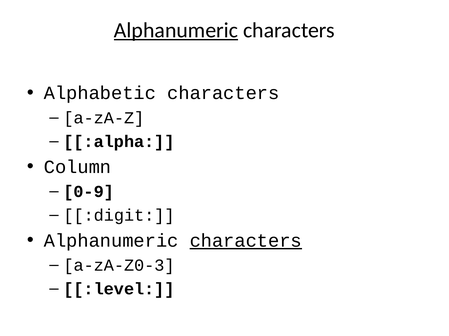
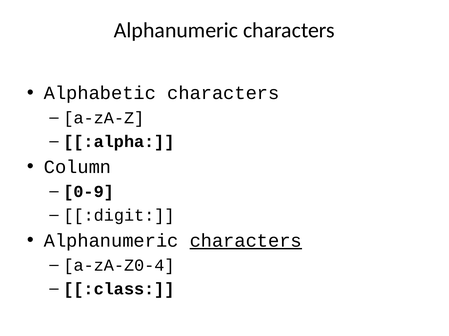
Alphanumeric underline: present -> none (176, 30)
a-zA-Z0-3: a-zA-Z0-3 -> a-zA-Z0-4 (119, 266)
:level: :level -> :class (119, 290)
